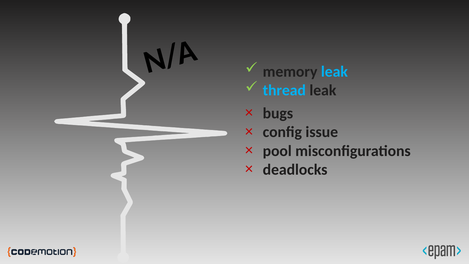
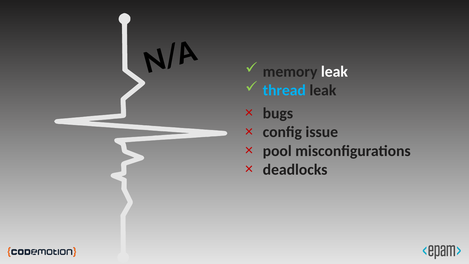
leak colour: light blue -> white (334, 72)
